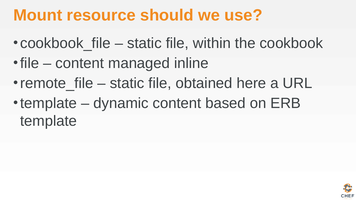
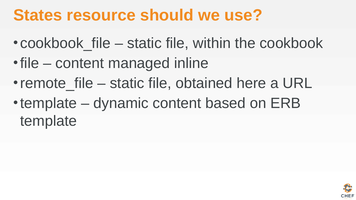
Mount: Mount -> States (38, 15)
